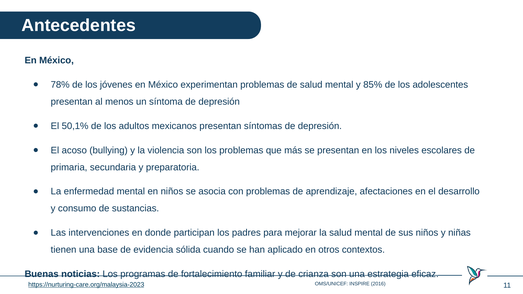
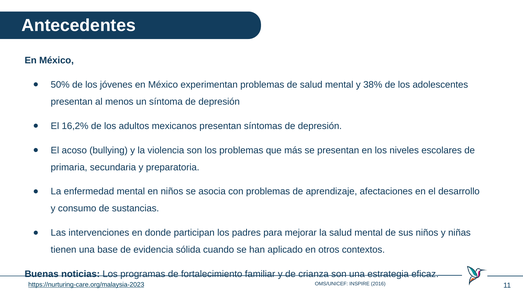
78%: 78% -> 50% (60, 85)
85%: 85% -> 38% (373, 85)
50,1%: 50,1% -> 16,2% (75, 126)
